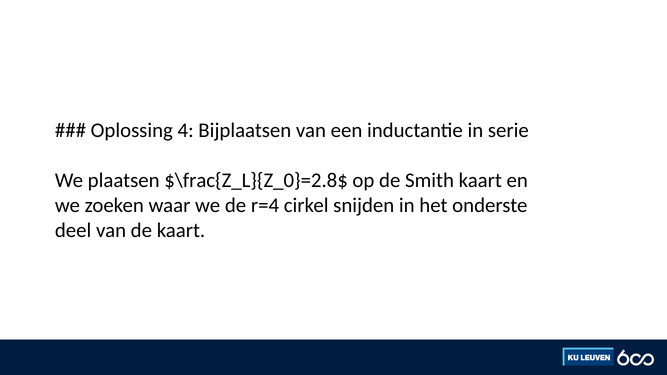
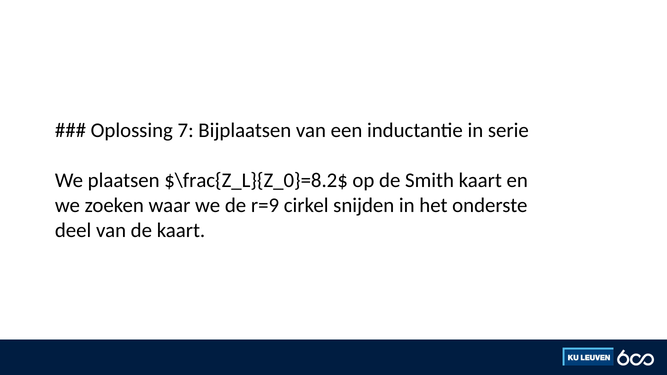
4: 4 -> 7 (186, 130)
$\frac{Z_L}{Z_0}=2.8$: $\frac{Z_L}{Z_0}=2.8$ -> $\frac{Z_L}{Z_0}=8.2$ (256, 180)
r=4: r=4 -> r=9 (265, 205)
